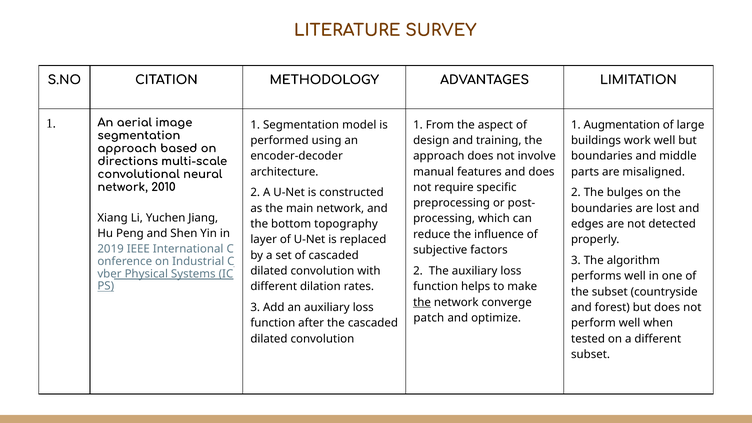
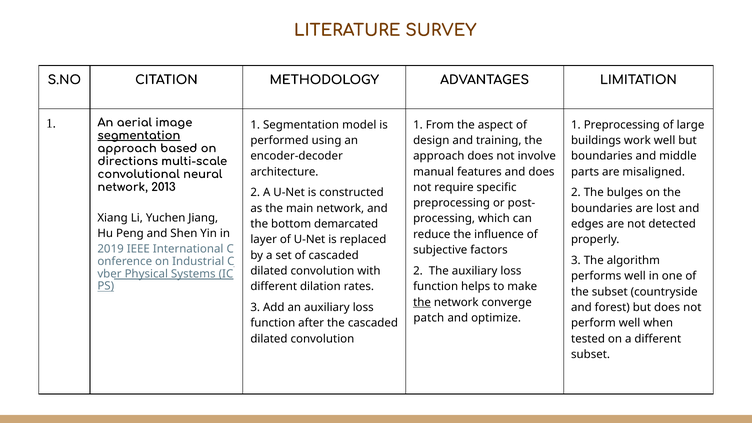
1 Augmentation: Augmentation -> Preprocessing (622, 125)
segmentation underline: none -> present (139, 136)
2010: 2010 -> 2013 (163, 187)
topography: topography -> demarcated (346, 224)
